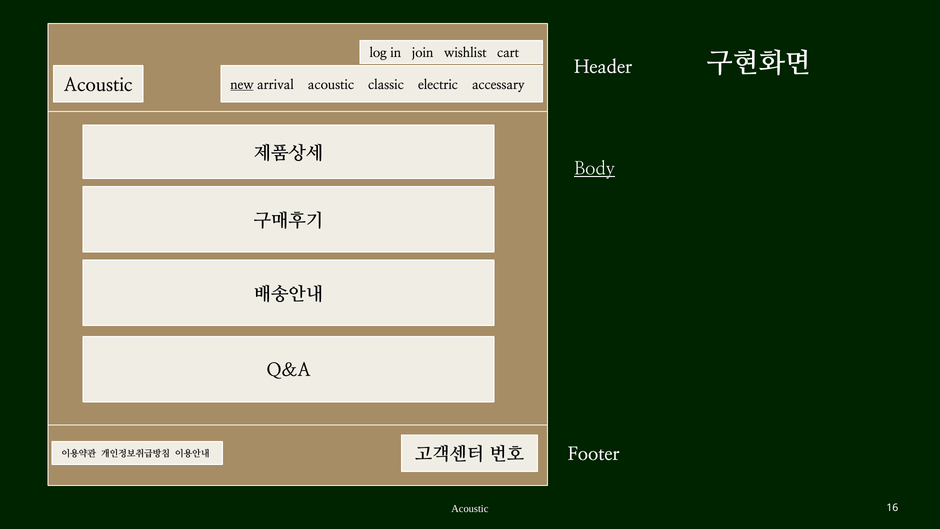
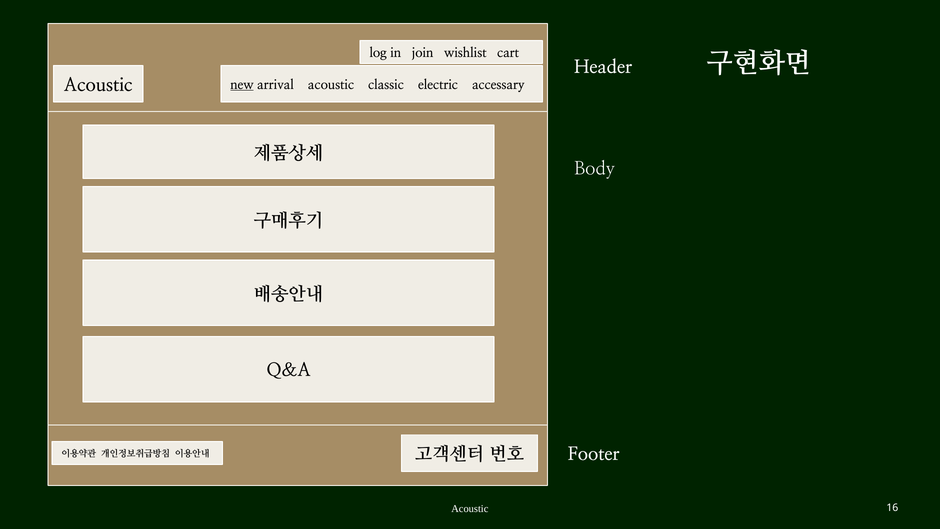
Body underline: present -> none (594, 169)
